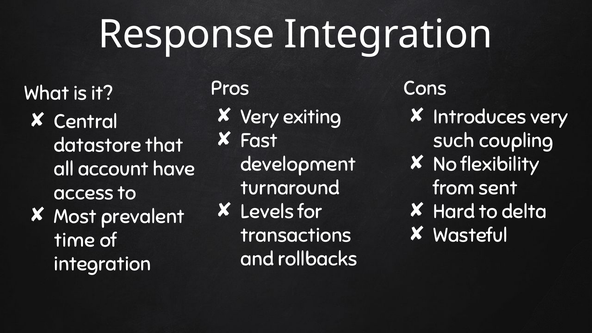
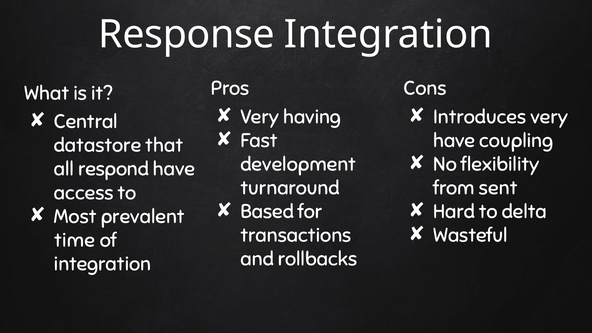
exiting: exiting -> having (312, 117)
such: such -> have (454, 141)
account: account -> respond (113, 169)
Levels: Levels -> Based (267, 212)
